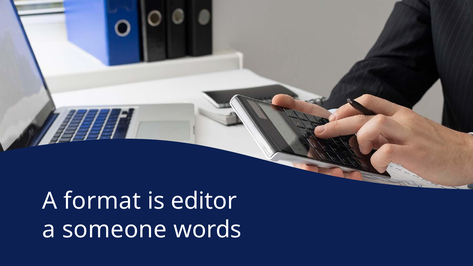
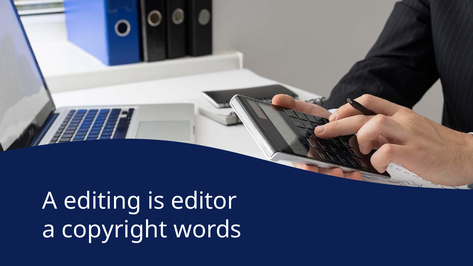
format: format -> editing (102, 201)
someone: someone -> copyright (115, 230)
